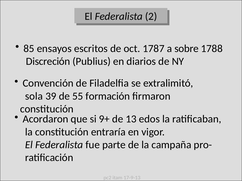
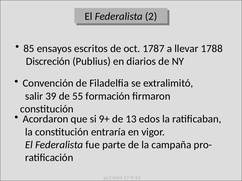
sobre: sobre -> llevar (186, 49)
sola: sola -> salir (34, 96)
